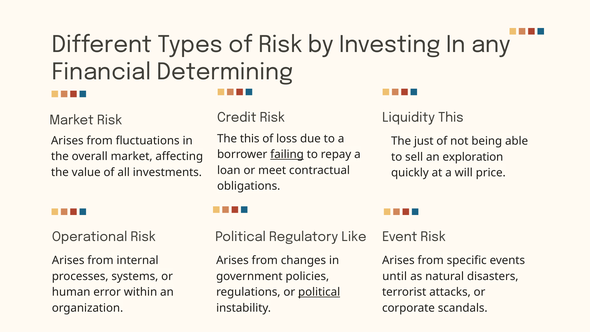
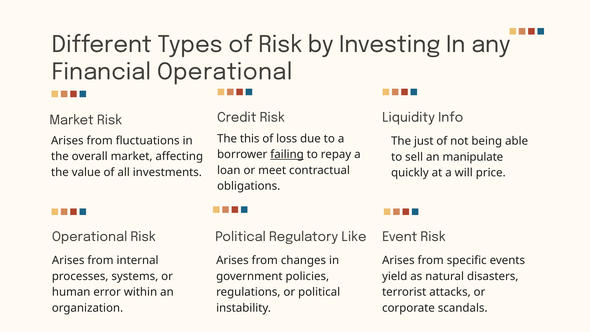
Financial Determining: Determining -> Operational (225, 72)
Liquidity This: This -> Info (451, 118)
exploration: exploration -> manipulate (473, 157)
until: until -> yield (395, 276)
political underline: present -> none (319, 292)
